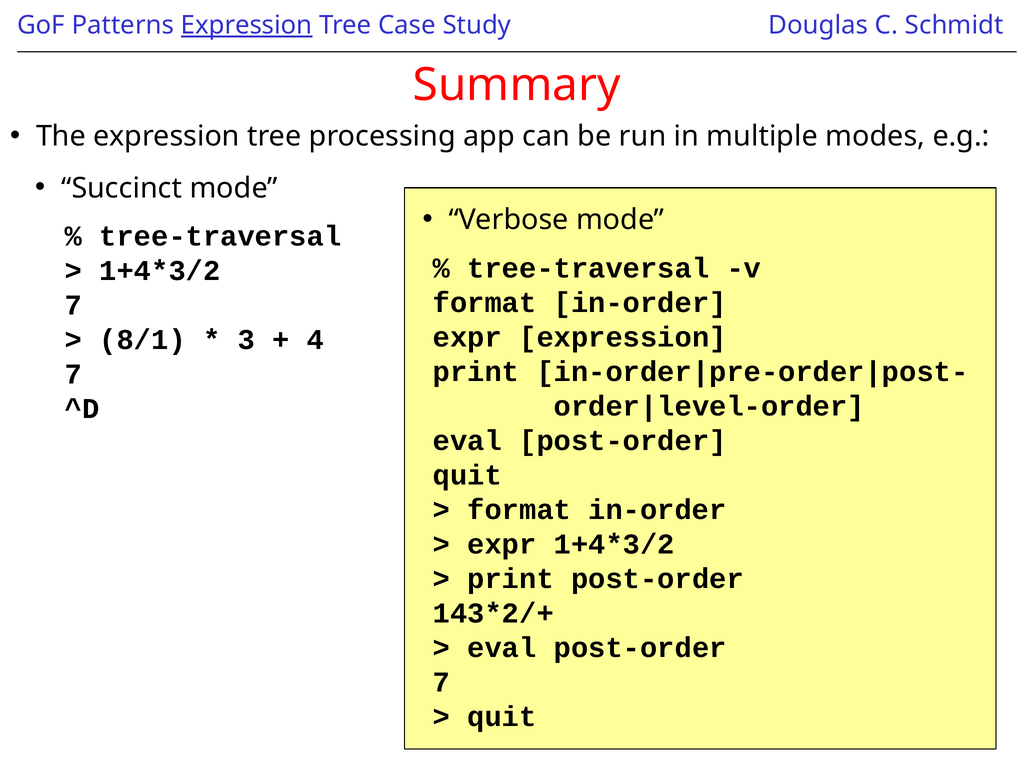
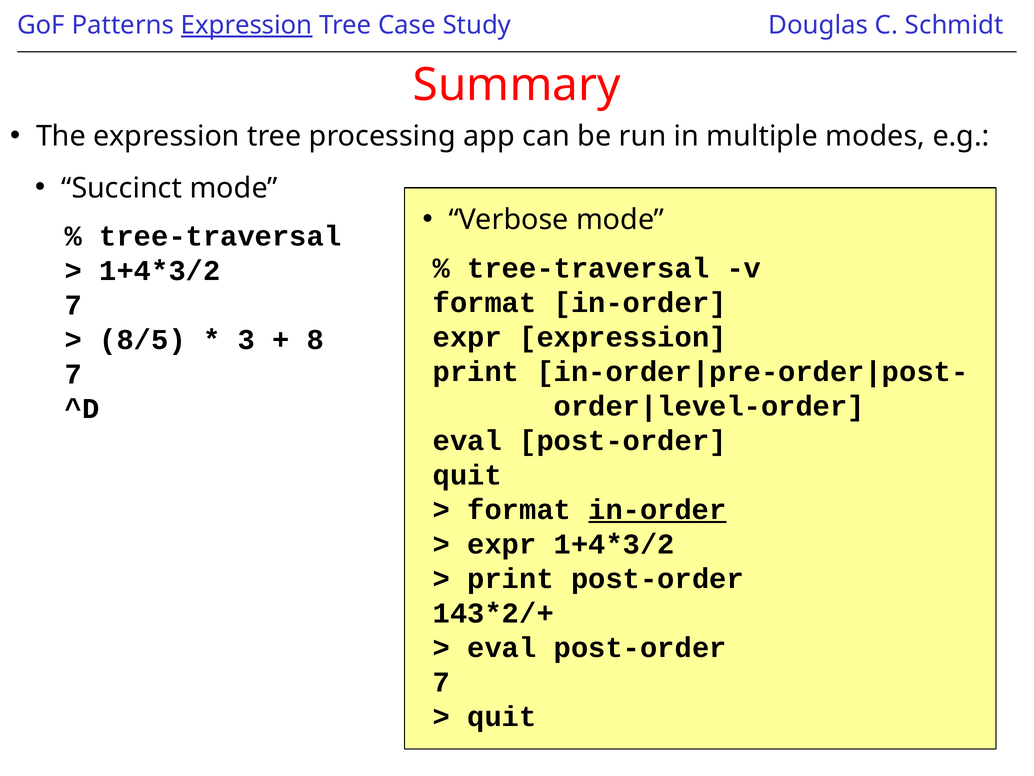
8/1: 8/1 -> 8/5 (143, 340)
4: 4 -> 8 (315, 340)
in-order underline: none -> present (657, 509)
